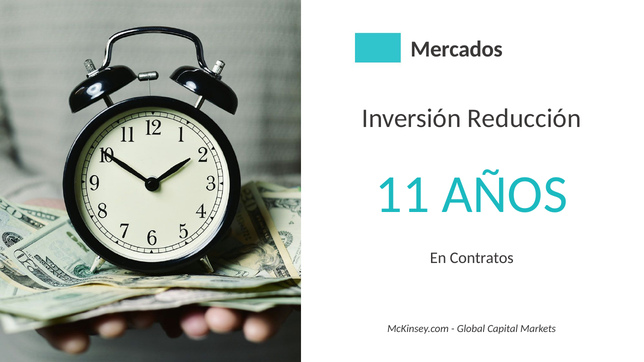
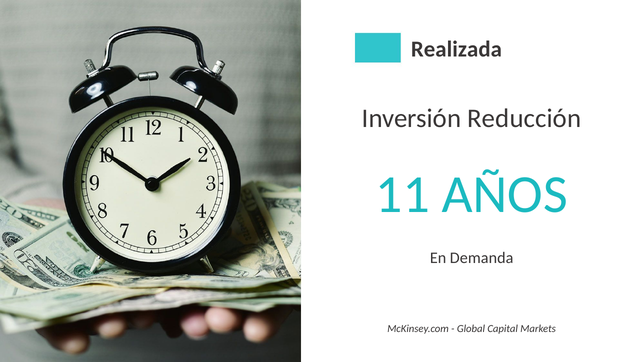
Mercados: Mercados -> Realizada (456, 49)
Contratos: Contratos -> Demanda (482, 258)
